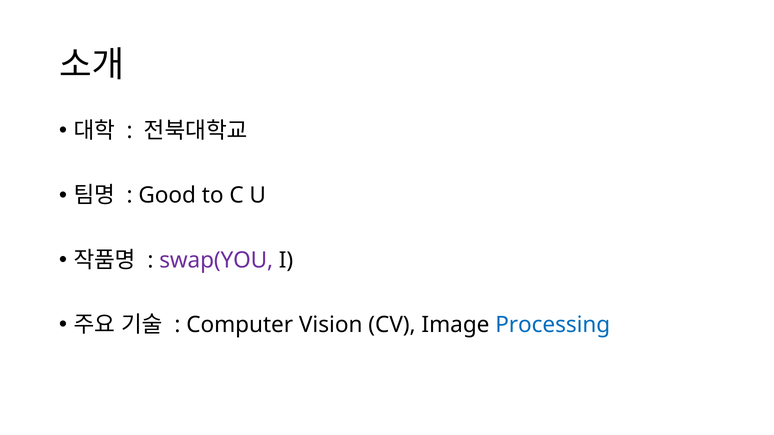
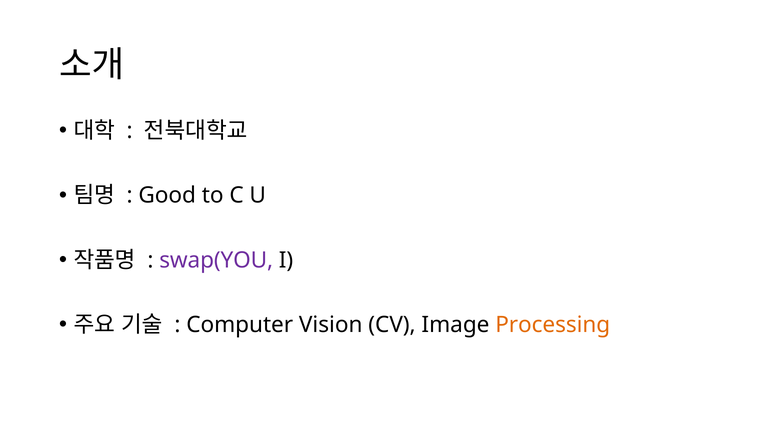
Processing colour: blue -> orange (553, 325)
